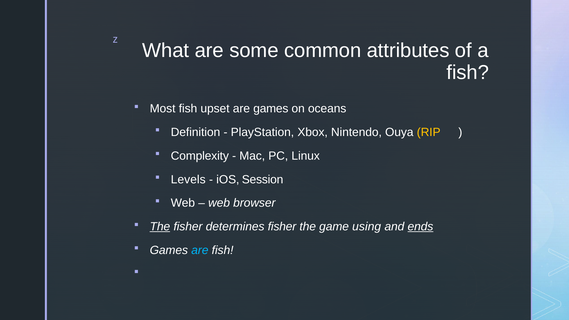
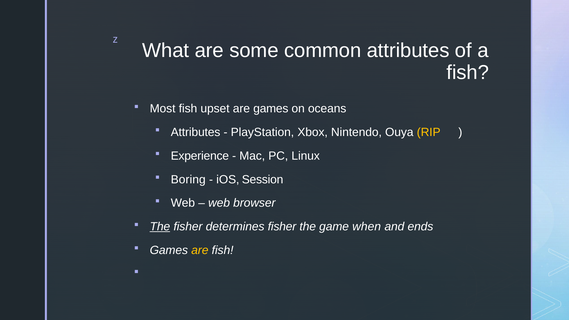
Definition: Definition -> Attributes (196, 132)
Complexity: Complexity -> Experience (200, 156)
Levels: Levels -> Boring (188, 180)
using: using -> when (367, 227)
ends underline: present -> none (420, 227)
are colour: light blue -> yellow (200, 250)
